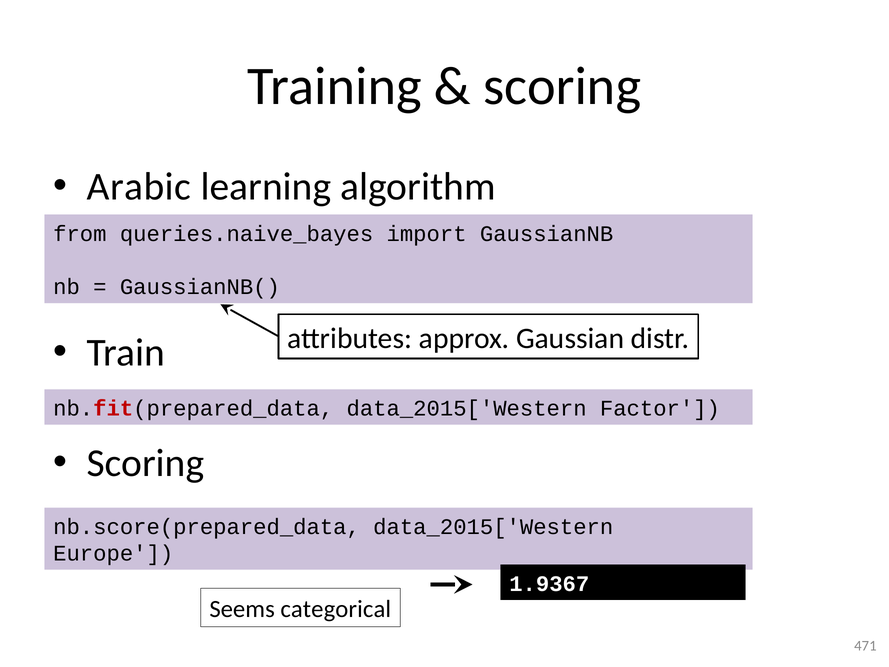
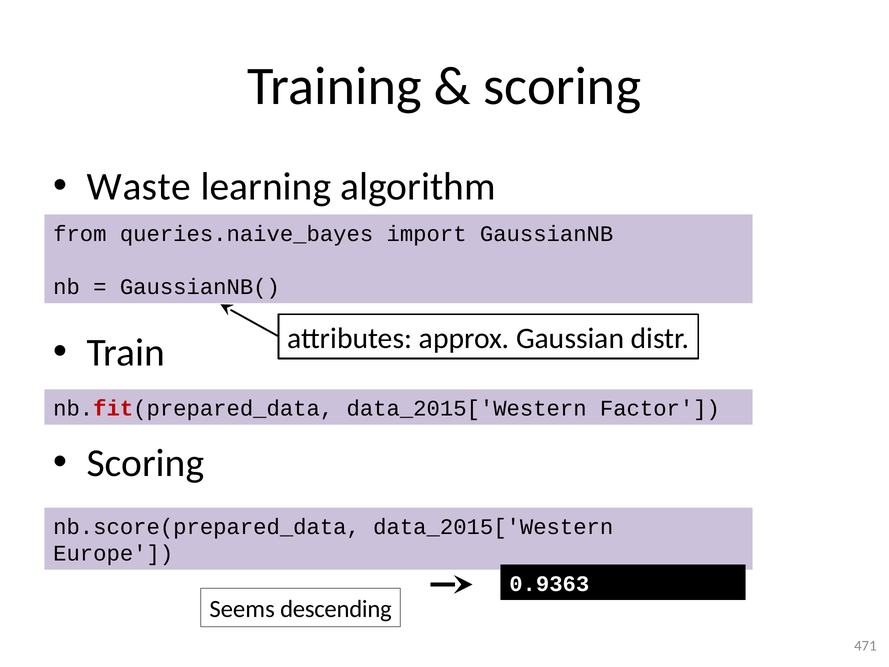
Arabic: Arabic -> Waste (139, 186)
1.9367: 1.9367 -> 0.9363 (549, 584)
categorical: categorical -> descending (336, 609)
